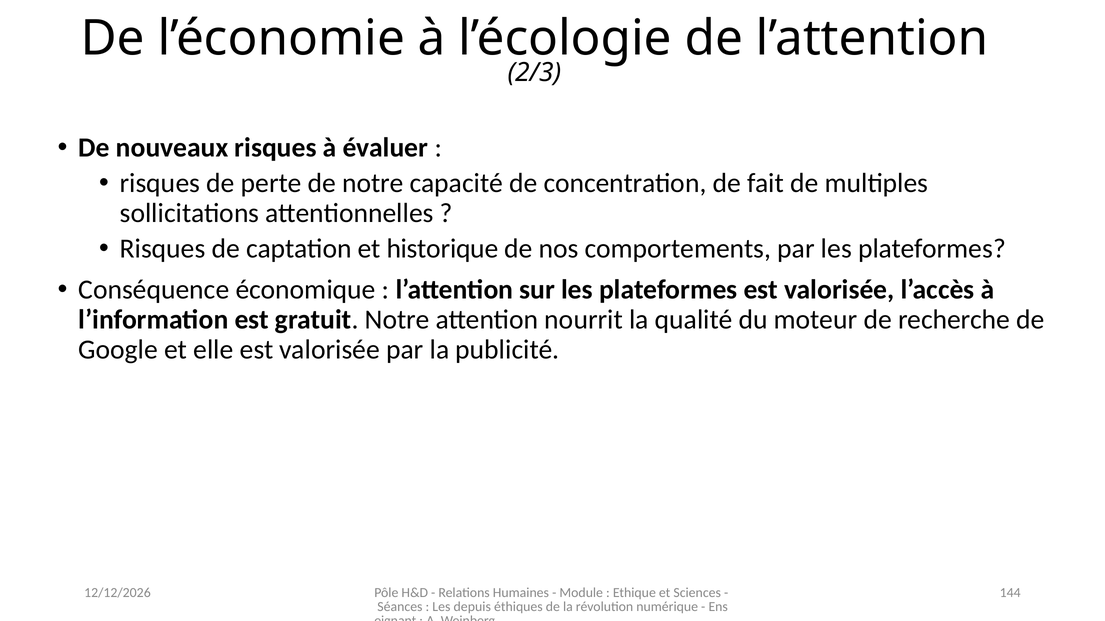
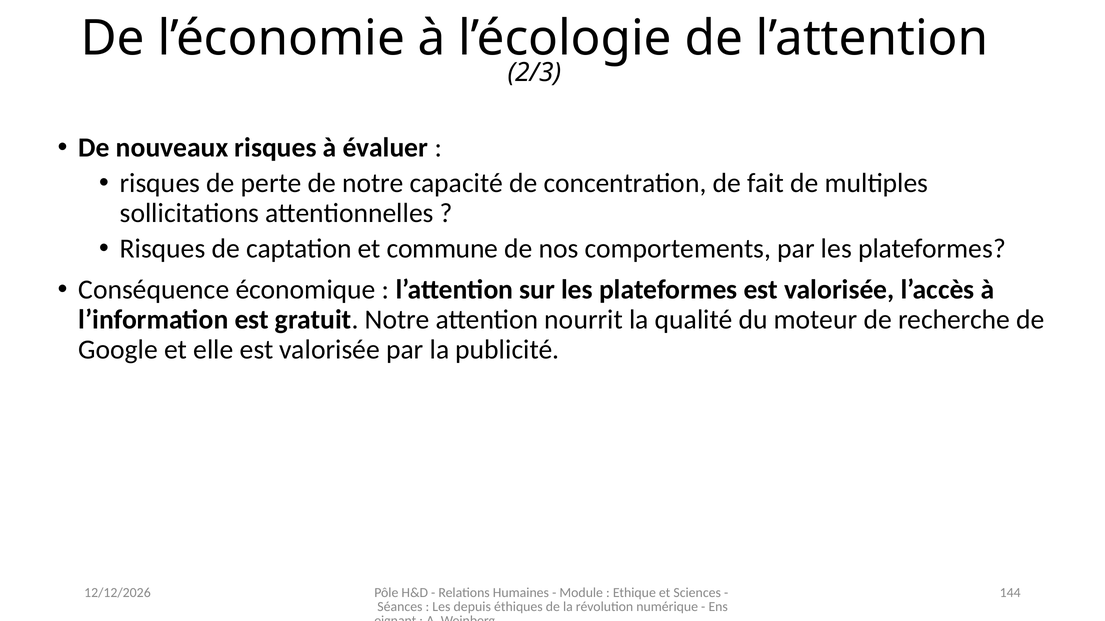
historique: historique -> commune (442, 249)
